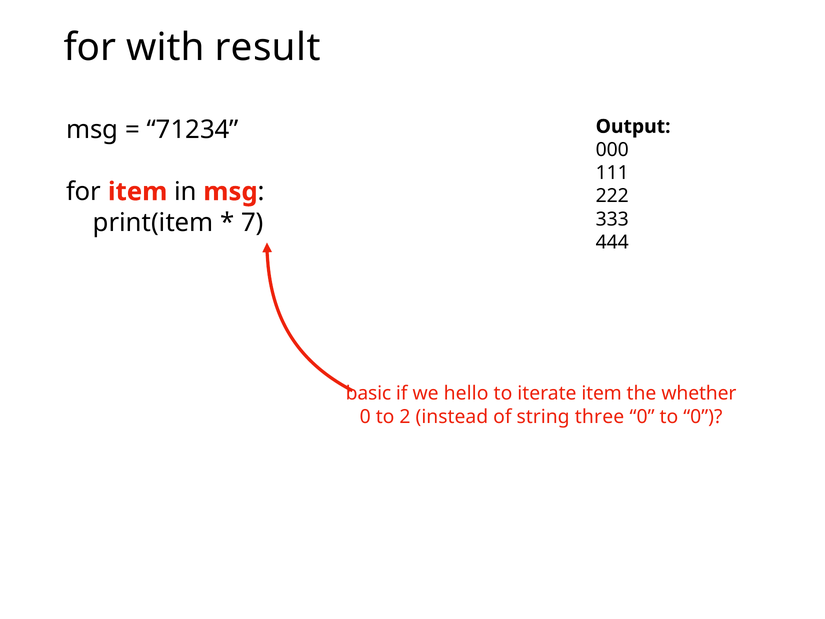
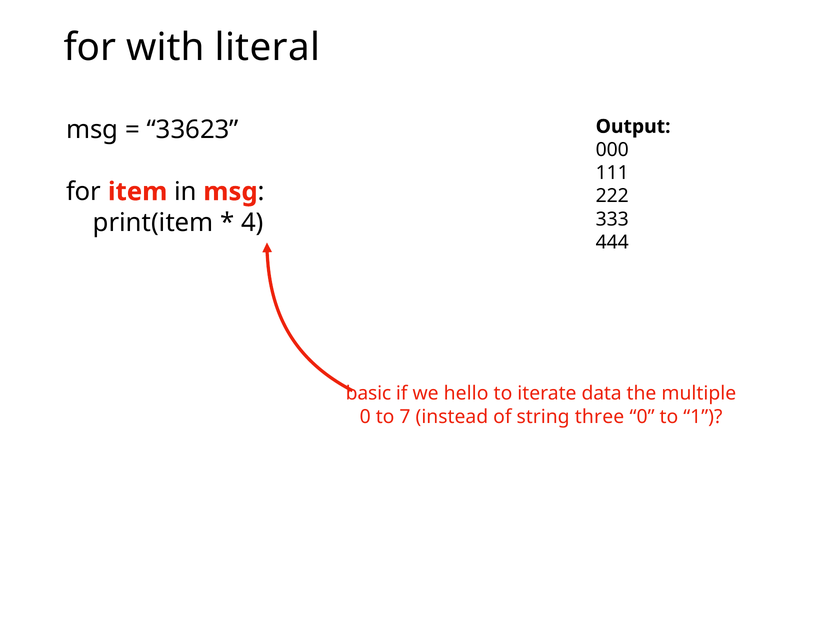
result: result -> literal (268, 47)
71234: 71234 -> 33623 (193, 130)
7: 7 -> 4 (252, 223)
iterate item: item -> data (602, 393)
whether: whether -> multiple (699, 393)
2: 2 -> 7 (405, 417)
to 0: 0 -> 1 (703, 417)
